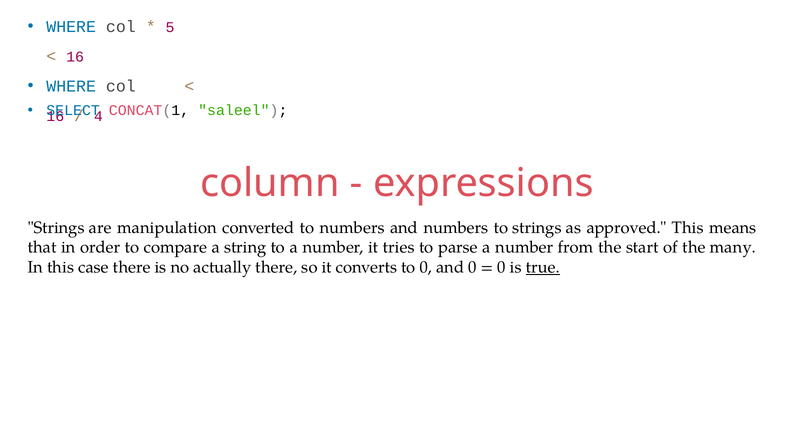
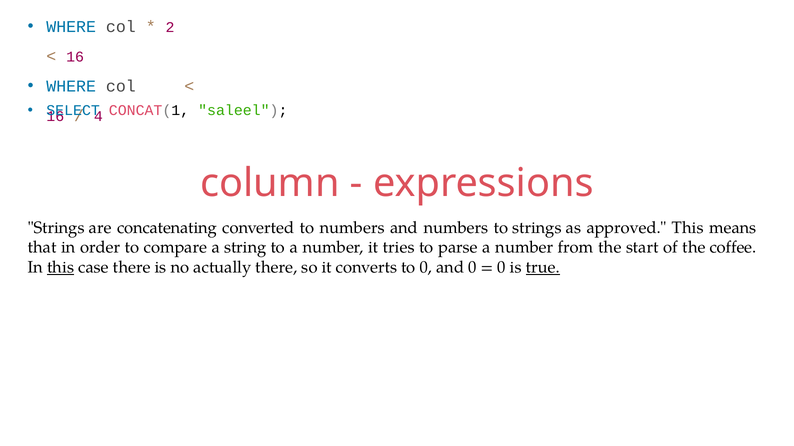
5: 5 -> 2 (170, 27)
manipulation: manipulation -> concatenating (167, 228)
many: many -> coffee (733, 248)
this underline: none -> present (61, 268)
